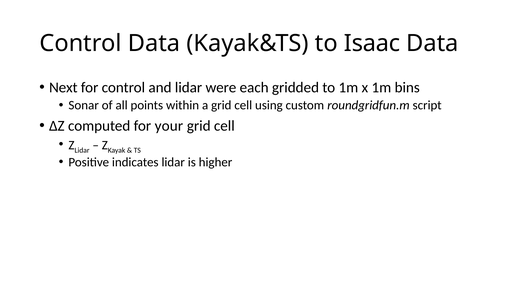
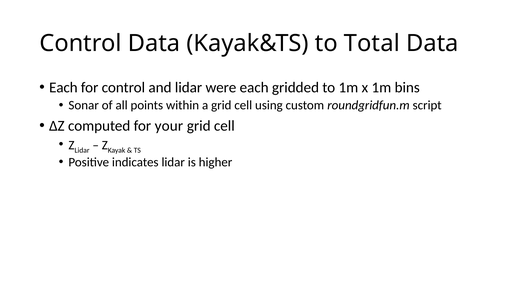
Isaac: Isaac -> Total (372, 43)
Next: Next -> Each (63, 87)
